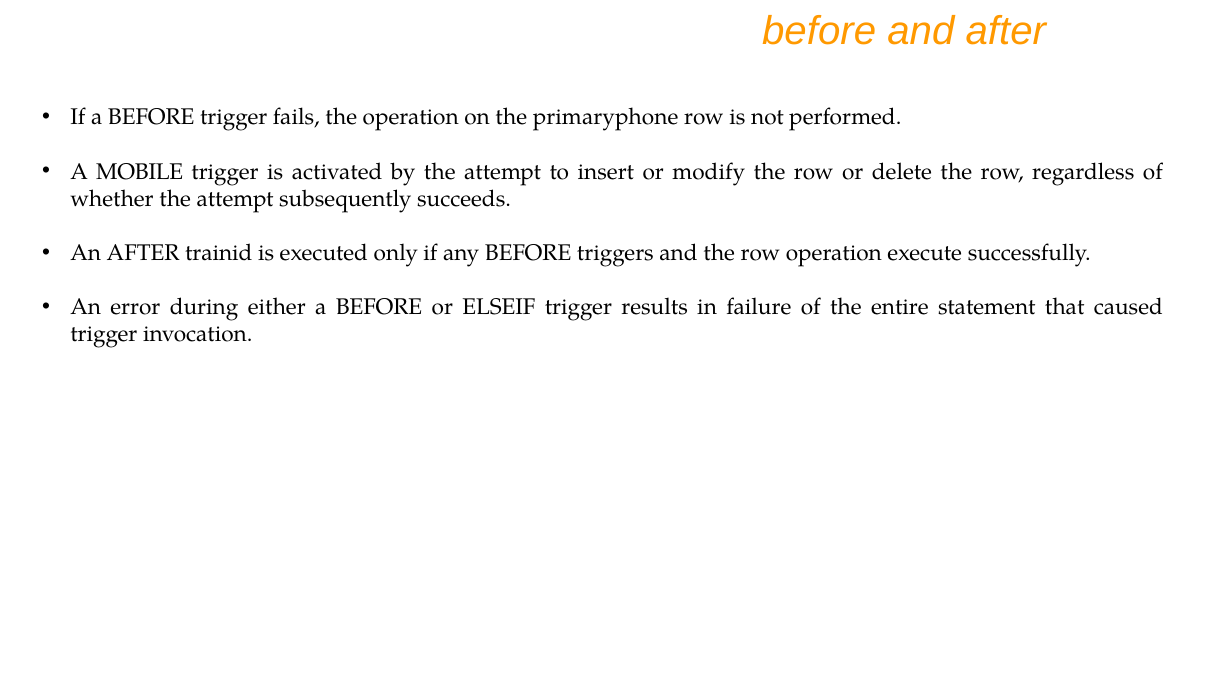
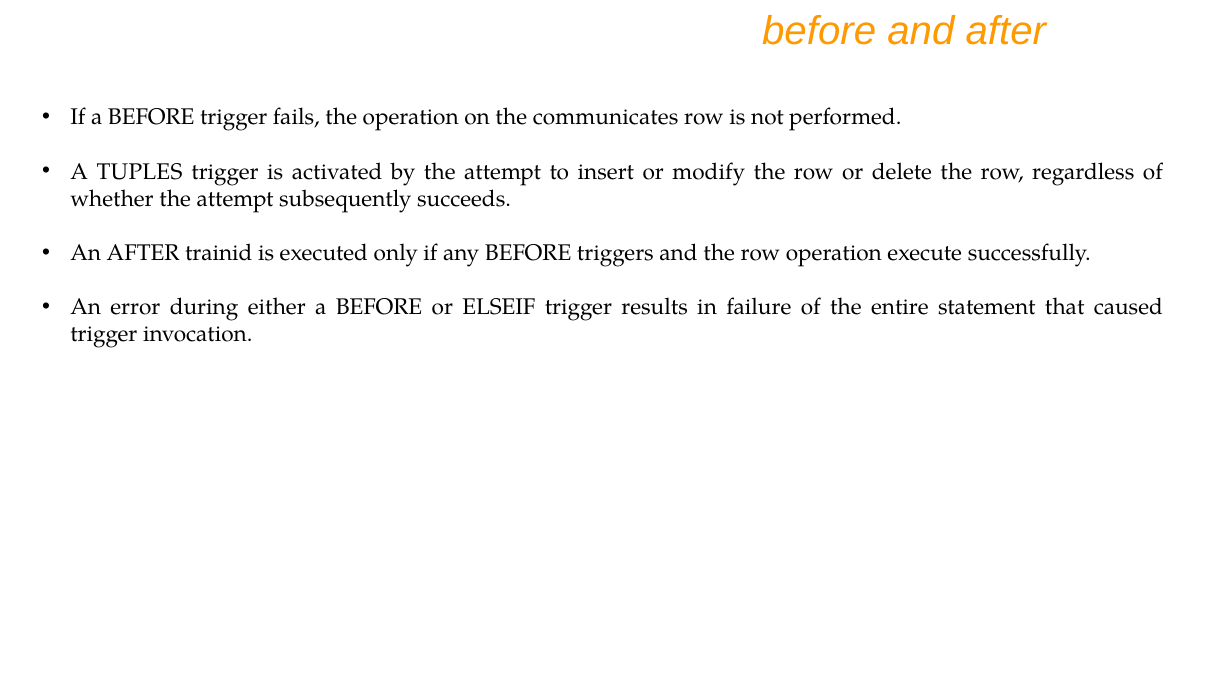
primaryphone: primaryphone -> communicates (606, 118)
MOBILE: MOBILE -> TUPLES (140, 172)
